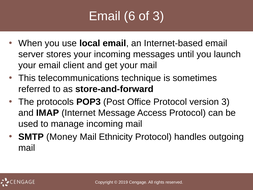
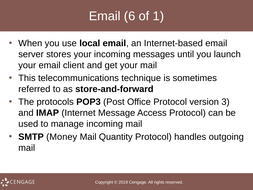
of 3: 3 -> 1 (158, 16)
Ethnicity: Ethnicity -> Quantity (116, 137)
